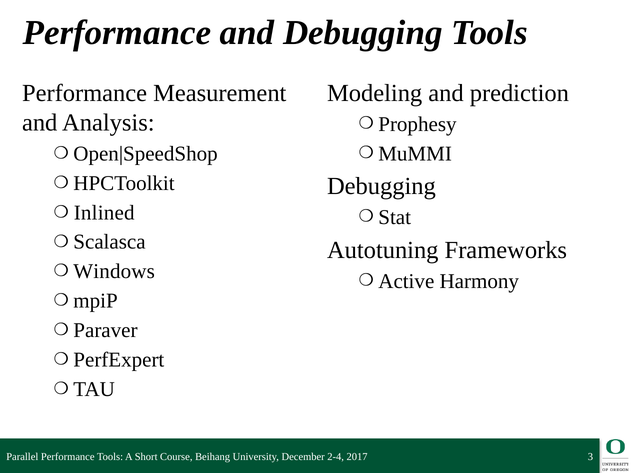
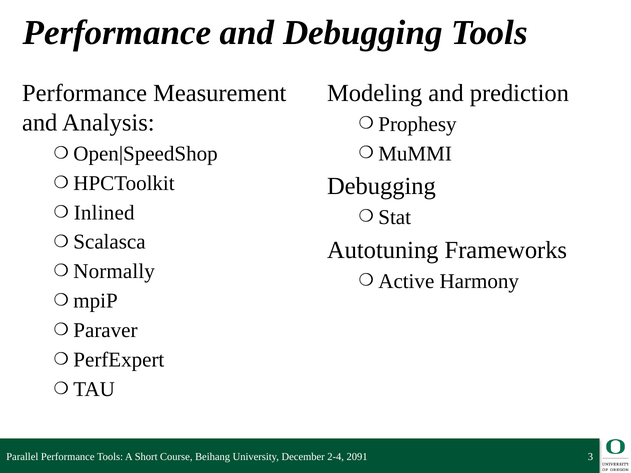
Windows: Windows -> Normally (114, 272)
2017: 2017 -> 2091 (357, 457)
